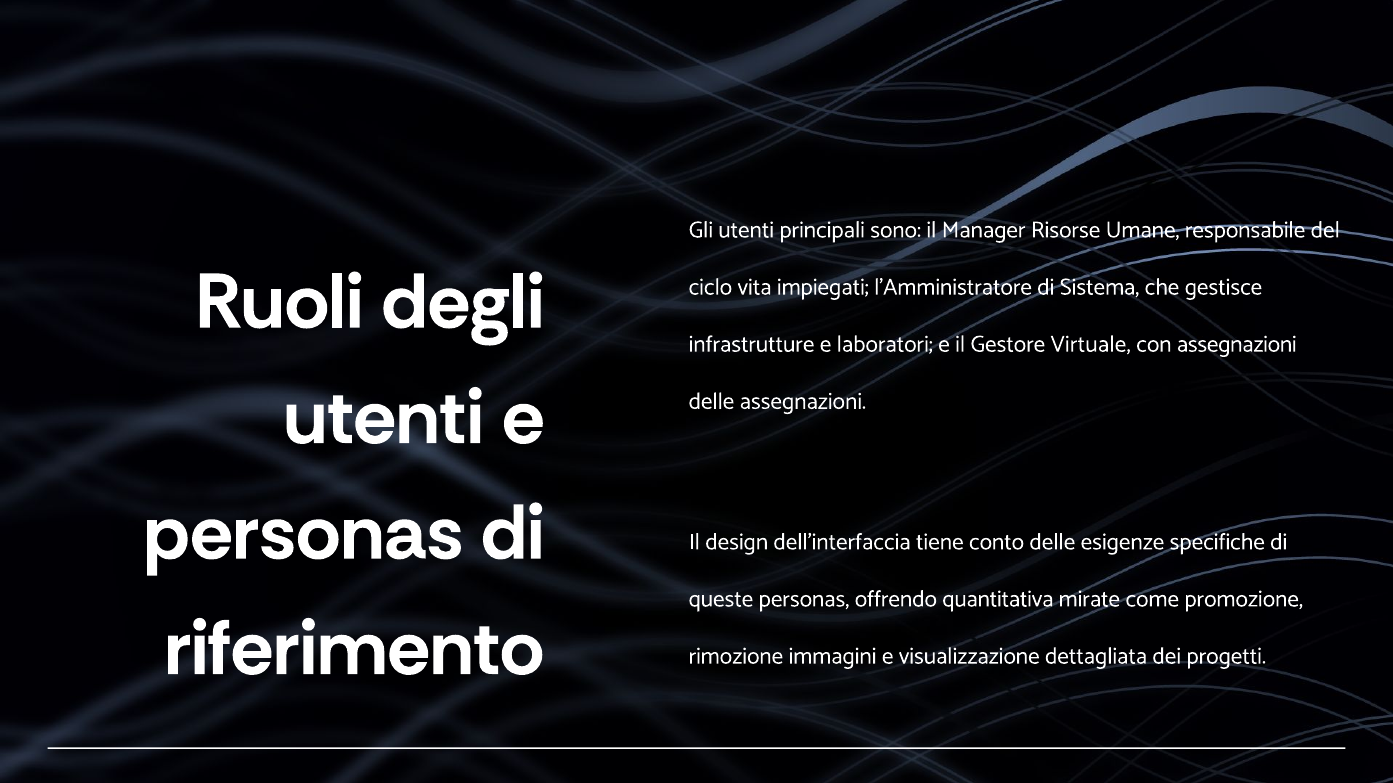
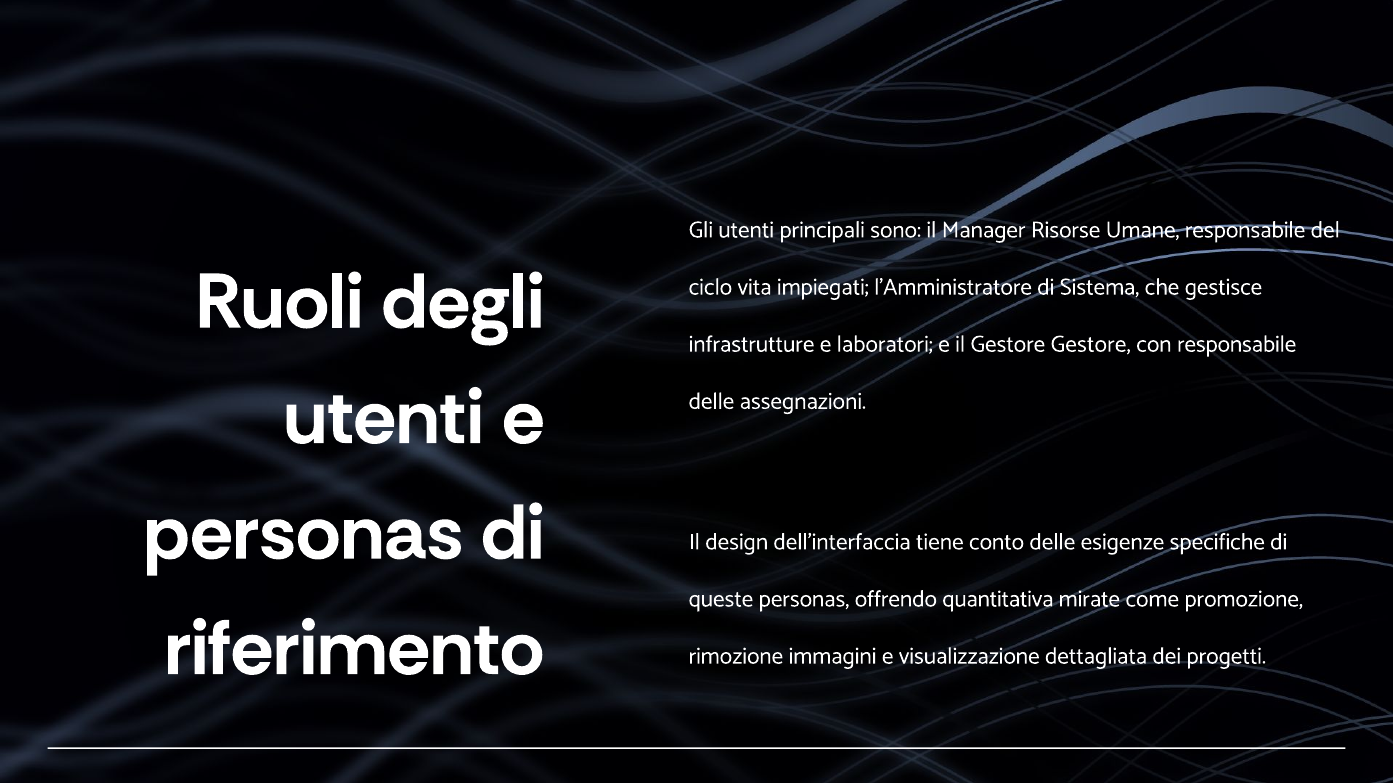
Gestore Virtuale: Virtuale -> Gestore (1091, 344)
con assegnazioni: assegnazioni -> responsabile (1237, 344)
